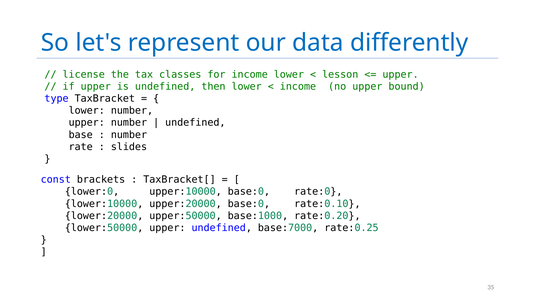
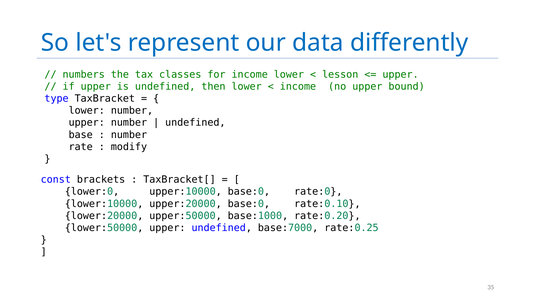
license: license -> numbers (84, 75)
slides: slides -> modify (129, 147)
